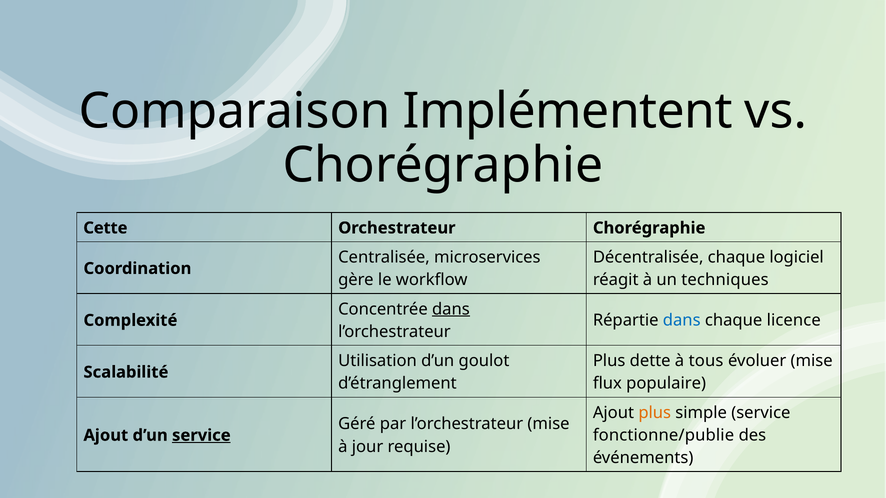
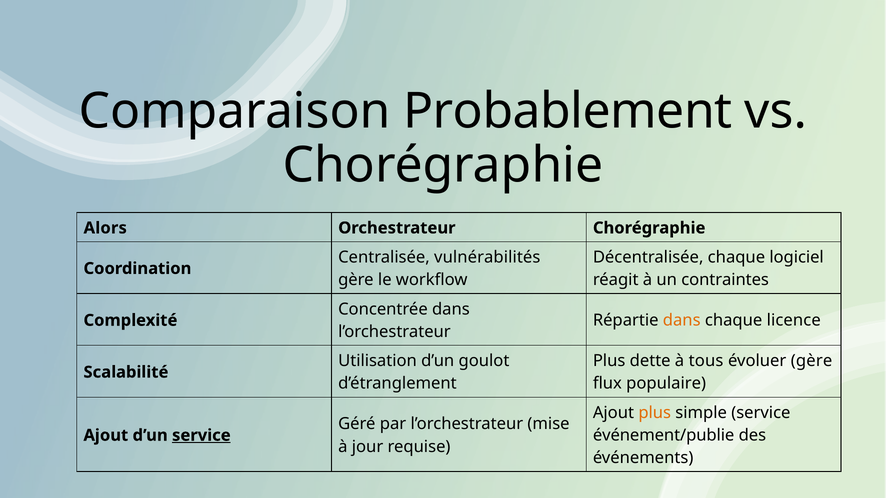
Implémentent: Implémentent -> Probablement (568, 112)
Cette: Cette -> Alors (105, 228)
microservices: microservices -> vulnérabilités (487, 257)
techniques: techniques -> contraintes (725, 280)
dans underline: present -> none (451, 309)
dans colour: blue -> orange (682, 321)
évoluer mise: mise -> gère (812, 361)
fonctionne/publie: fonctionne/publie -> événement/publie (664, 436)
